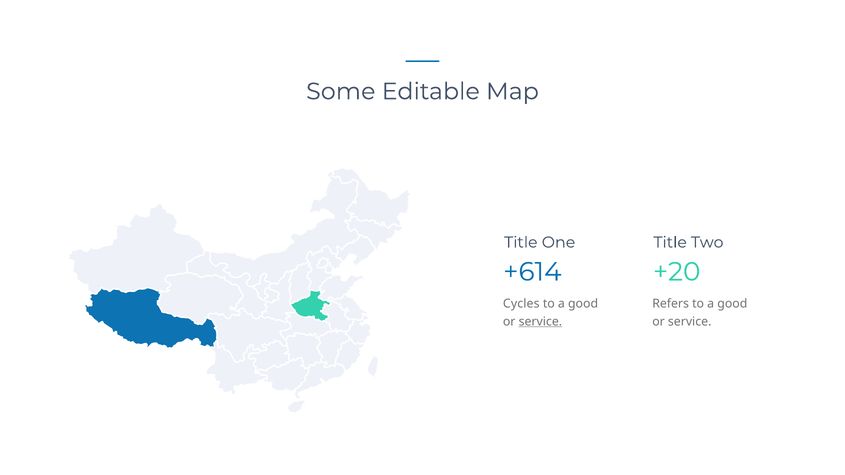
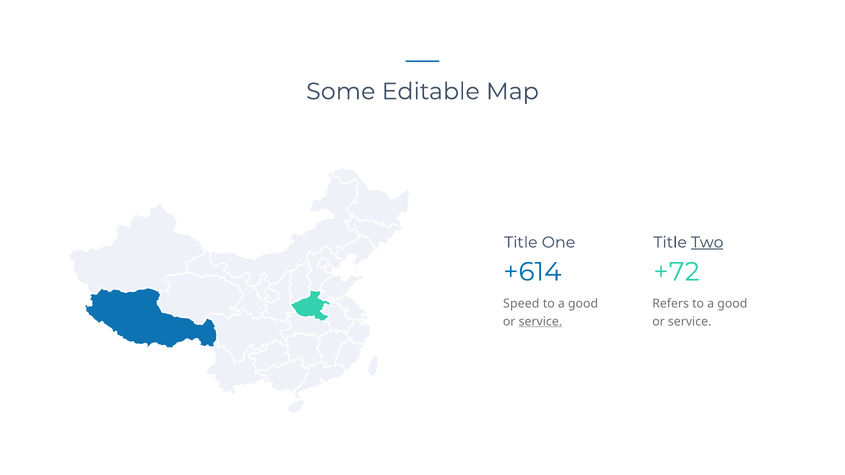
Two underline: none -> present (707, 243)
+20: +20 -> +72 (677, 272)
Cycles: Cycles -> Speed (521, 304)
